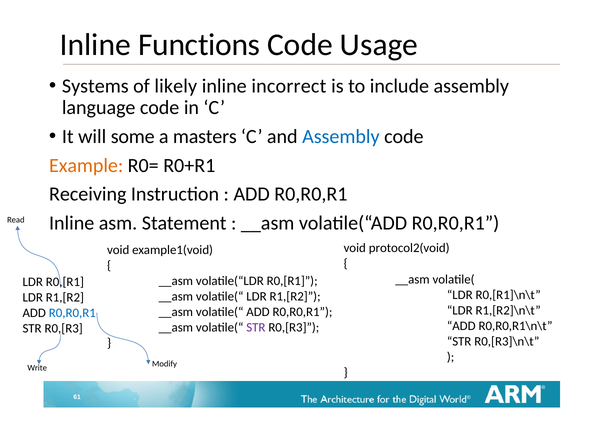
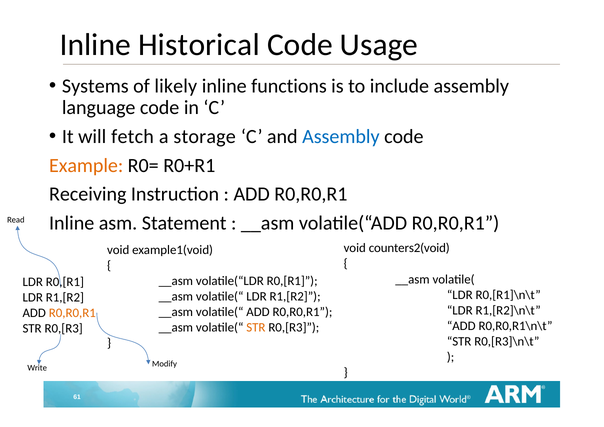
Functions: Functions -> Historical (199, 45)
incorrect: incorrect -> functions (289, 86)
some: some -> fetch (133, 136)
masters: masters -> storage (205, 136)
protocol2(void: protocol2(void -> counters2(void (409, 248)
R0,R0,R1 colour: blue -> orange (72, 313)
STR colour: purple -> orange (256, 327)
